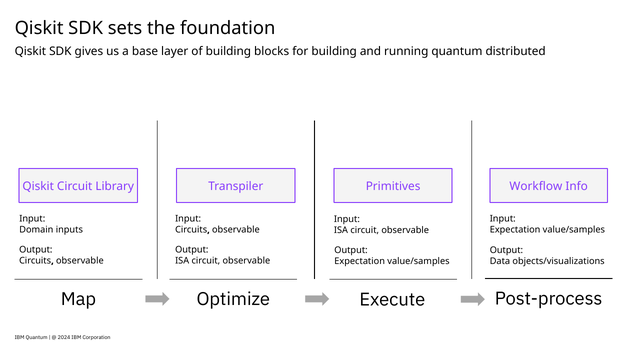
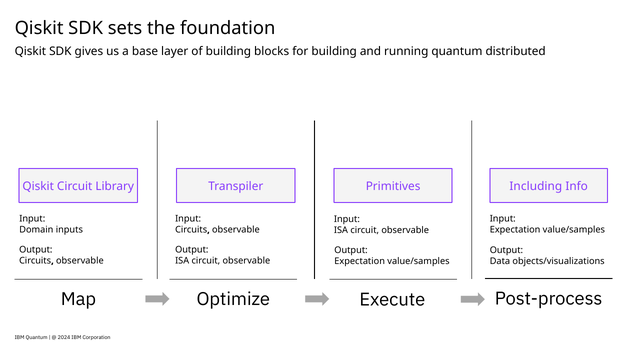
Workflow: Workflow -> Including (536, 186)
